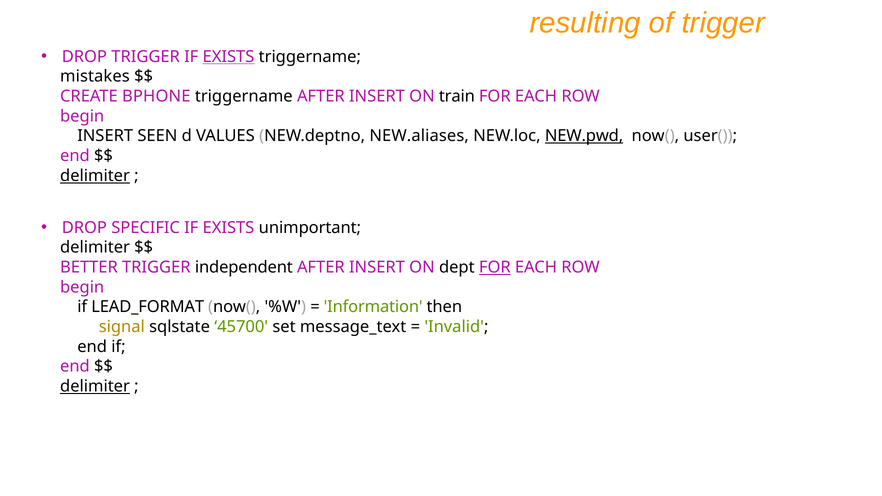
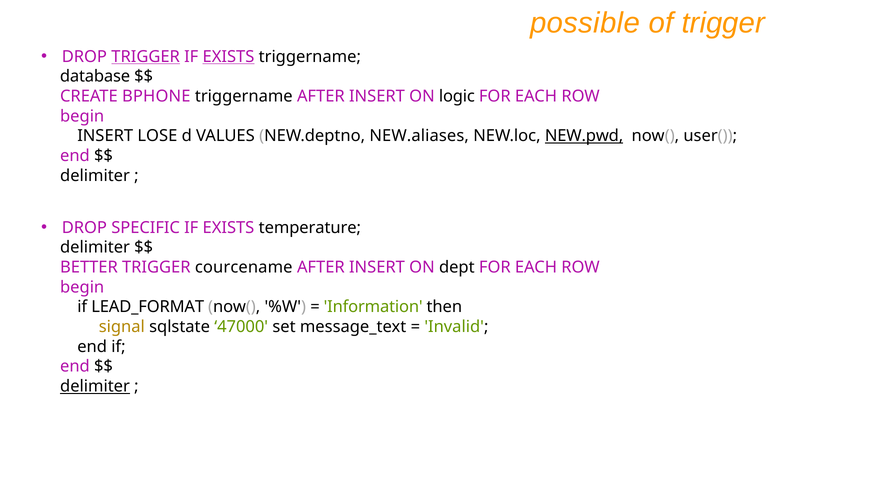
resulting: resulting -> possible (585, 23)
TRIGGER underline: none -> present (146, 57)
mistakes: mistakes -> database (95, 76)
train: train -> logic (457, 96)
SEEN: SEEN -> LOSE (157, 136)
delimiter underline: present -> none (95, 176)
unimportant: unimportant -> temperature (310, 228)
independent: independent -> courcename (244, 267)
FOR underline: present -> none (495, 267)
45700: 45700 -> 47000 (241, 327)
